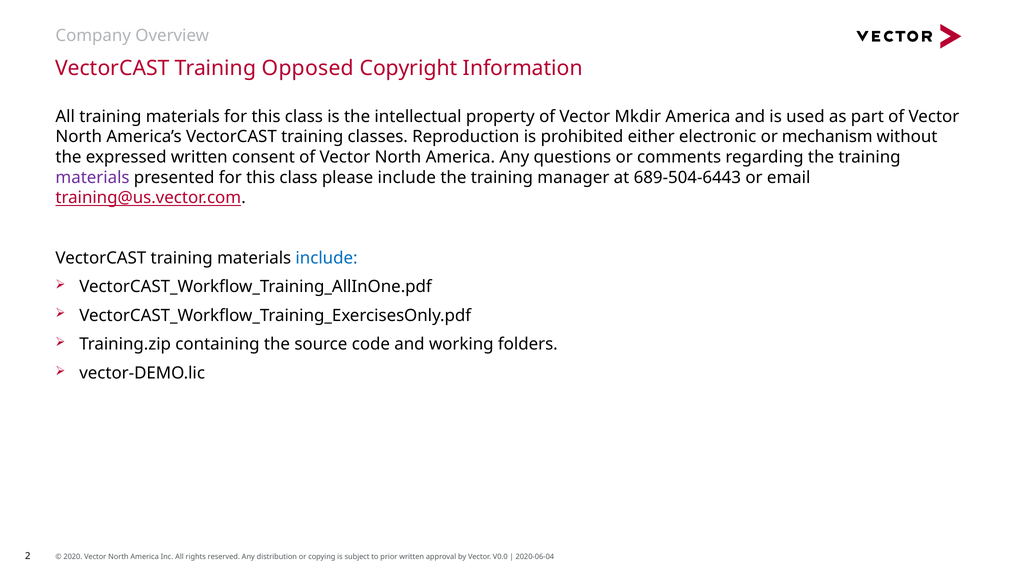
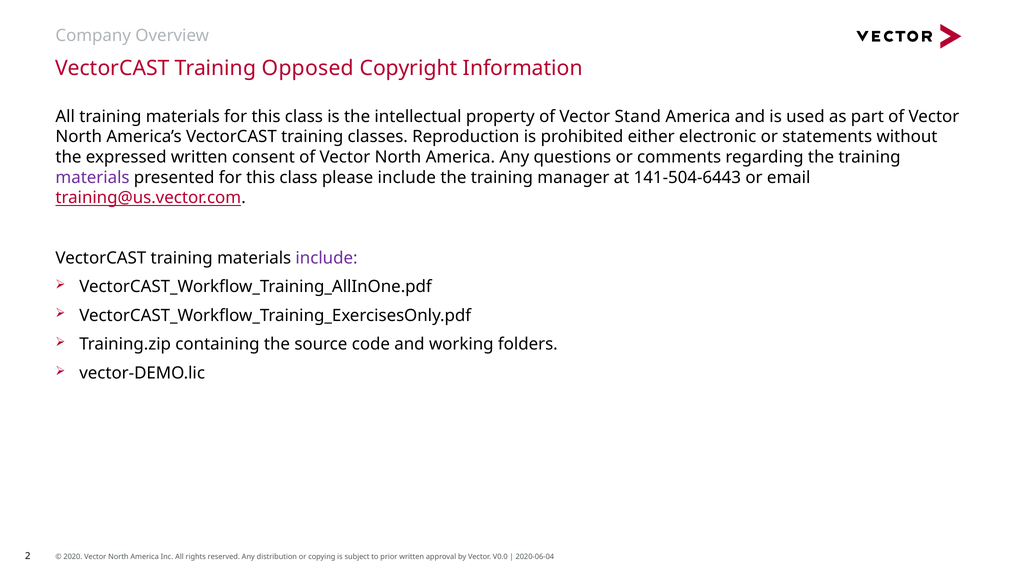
Mkdir: Mkdir -> Stand (638, 116)
mechanism: mechanism -> statements (827, 137)
689-504-6443: 689-504-6443 -> 141-504-6443 (687, 177)
include colour: blue -> purple (327, 258)
